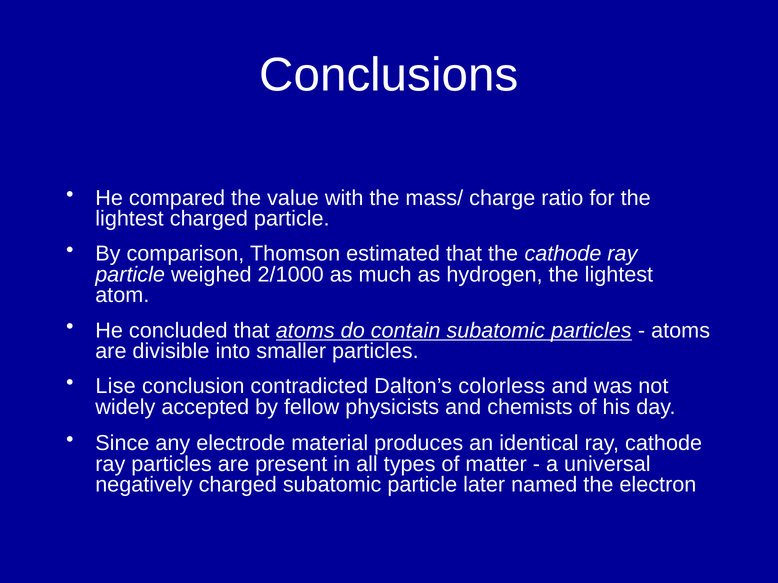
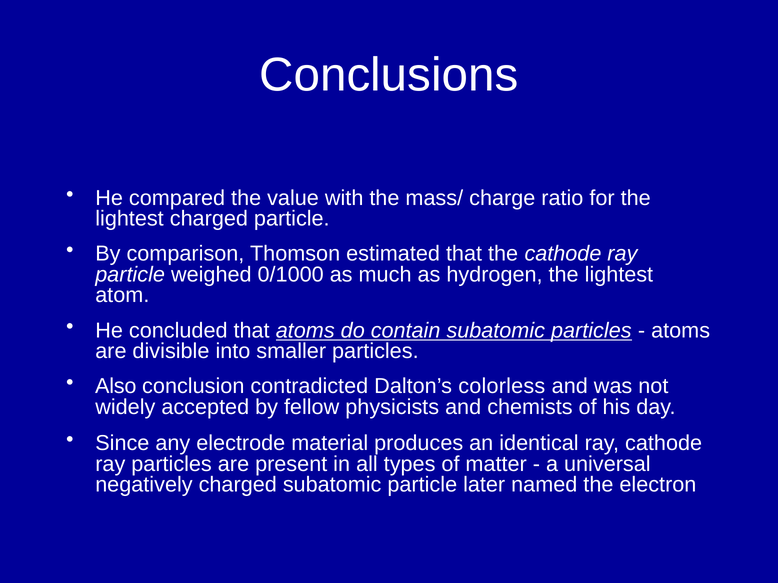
2/1000: 2/1000 -> 0/1000 (291, 275)
Lise: Lise -> Also (116, 387)
